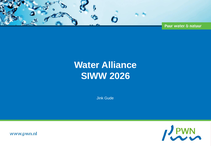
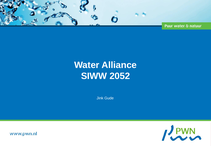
2026: 2026 -> 2052 (120, 76)
